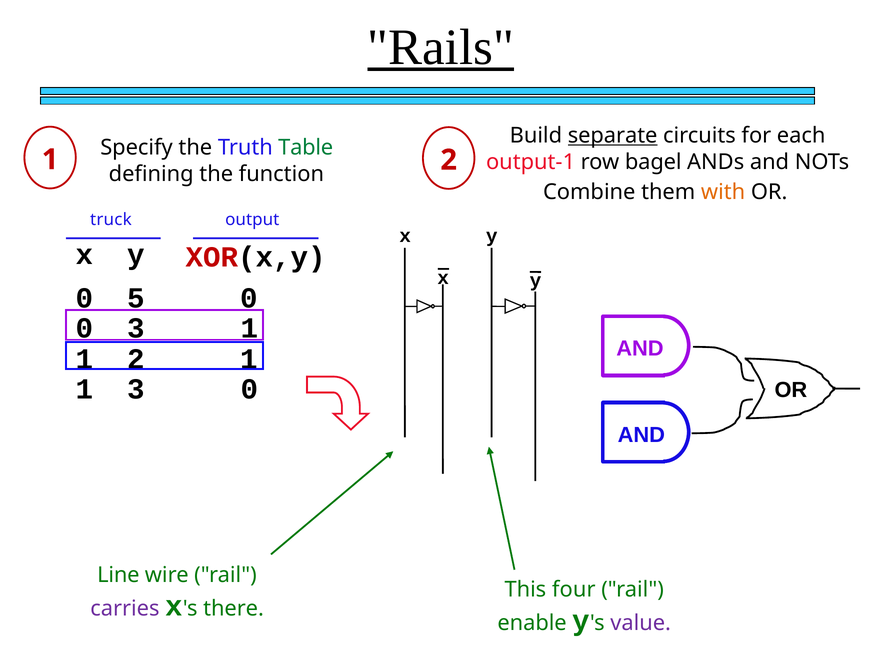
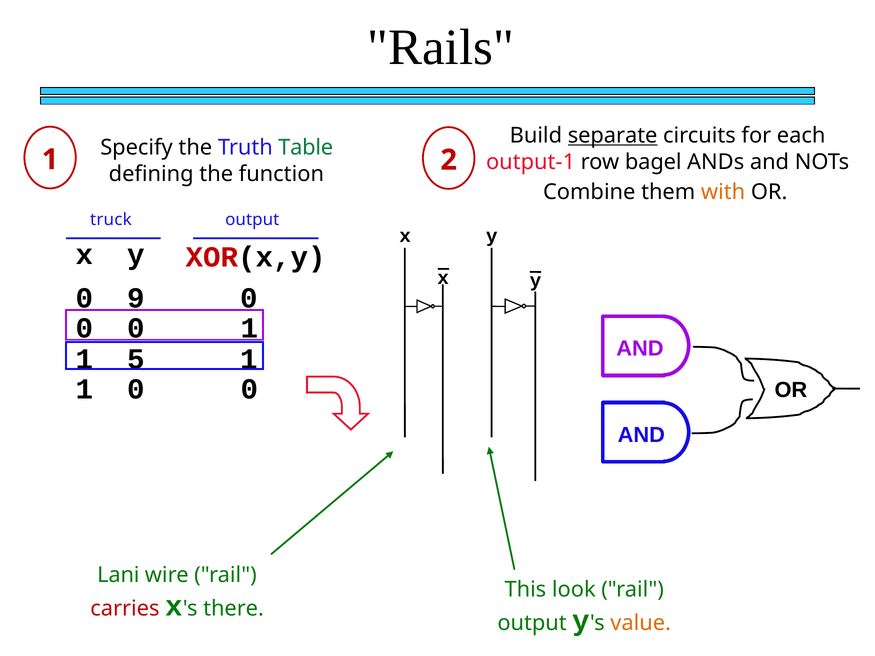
Rails underline: present -> none (441, 47)
5: 5 -> 9 (136, 298)
0 3: 3 -> 0 (136, 328)
1 2: 2 -> 5 (136, 359)
3: 3 -> 0 (136, 389)
Line: Line -> Lani (118, 575)
four: four -> look (574, 590)
carries colour: purple -> red (125, 609)
enable: enable -> output (532, 623)
value colour: purple -> orange (641, 623)
